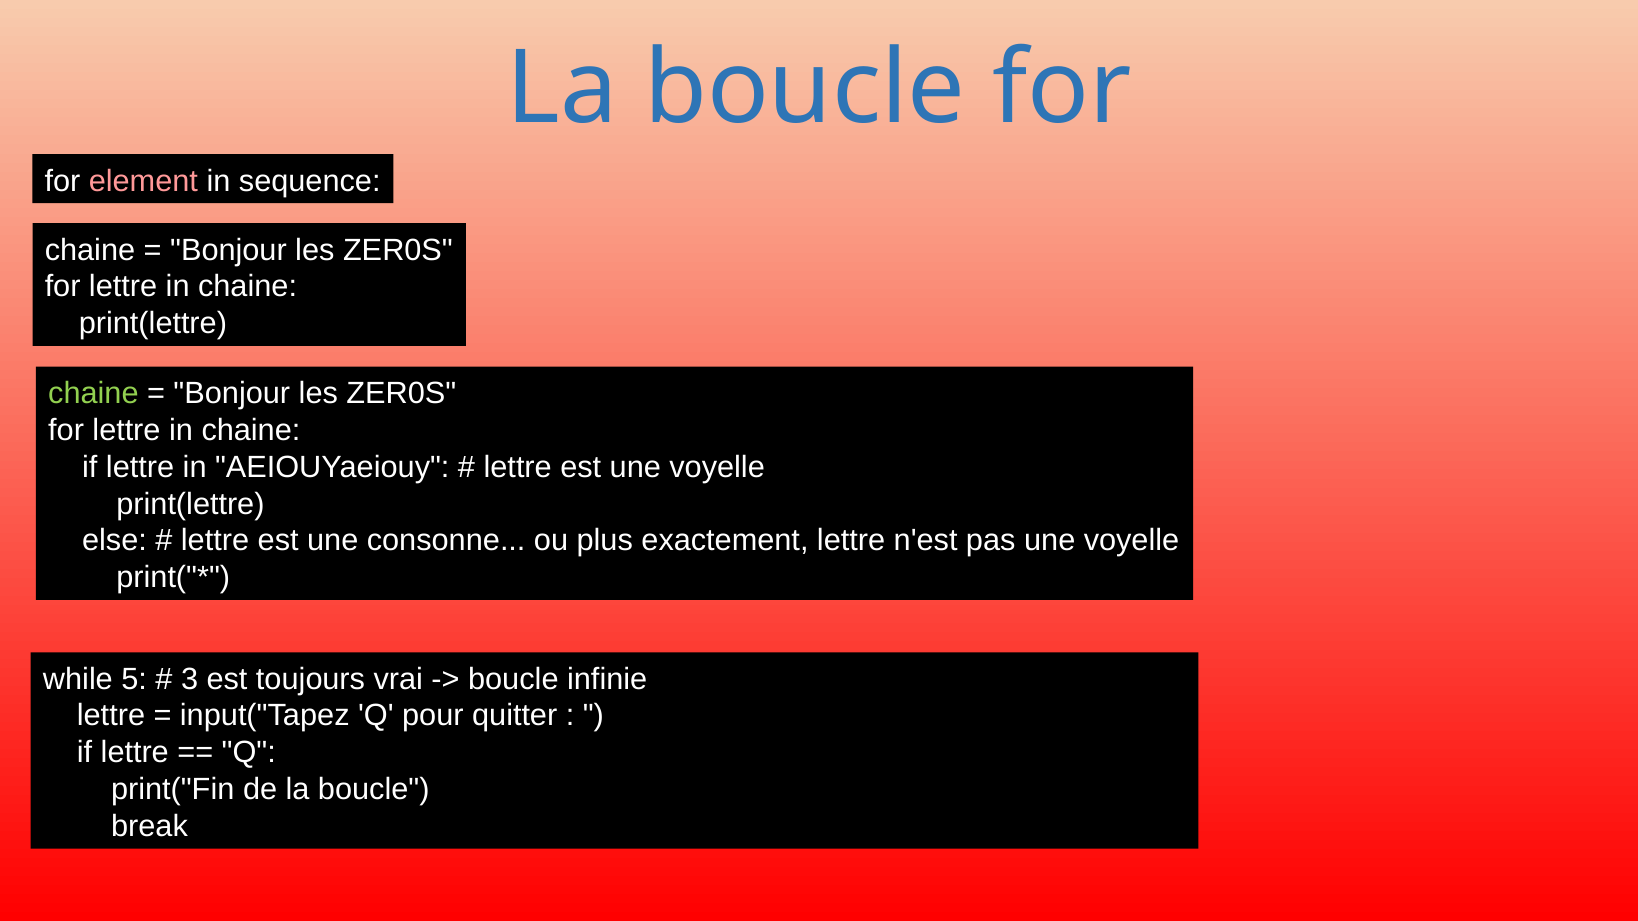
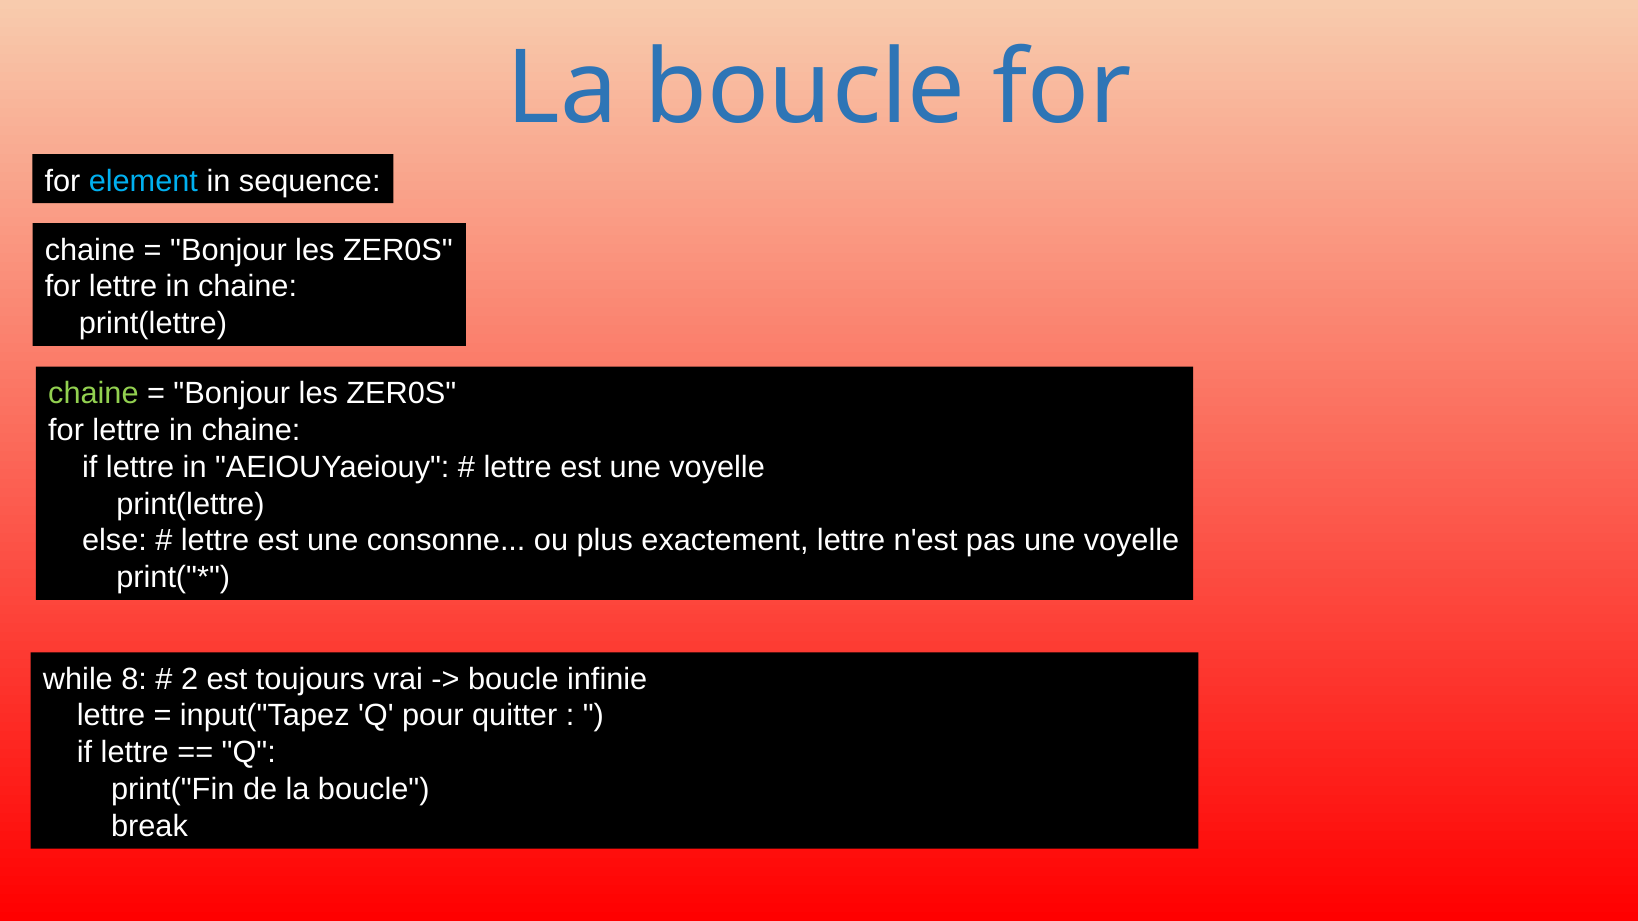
element colour: pink -> light blue (143, 181)
5: 5 -> 8 (134, 679)
3: 3 -> 2 (190, 679)
